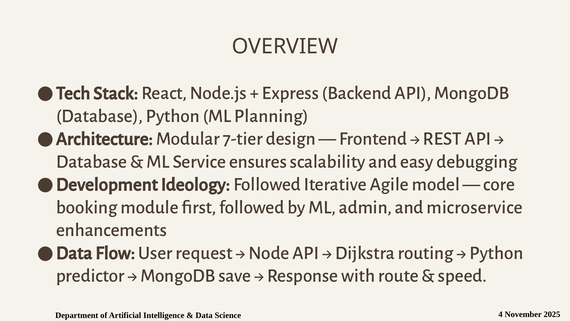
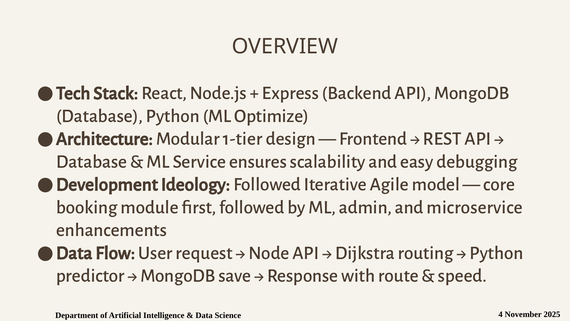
Planning: Planning -> Optimize (272, 116)
7-tier: 7-tier -> 1-tier (243, 138)
